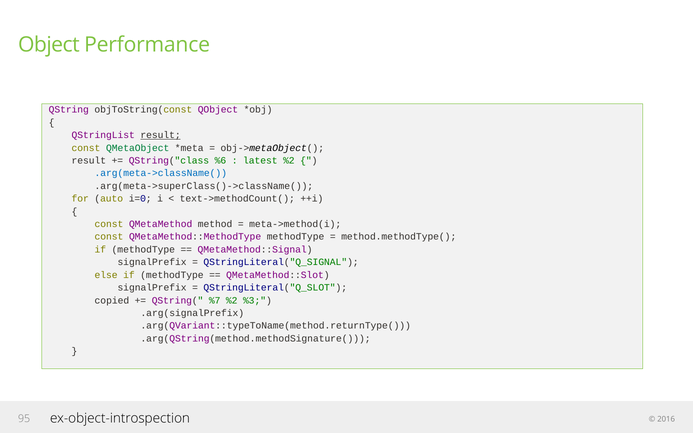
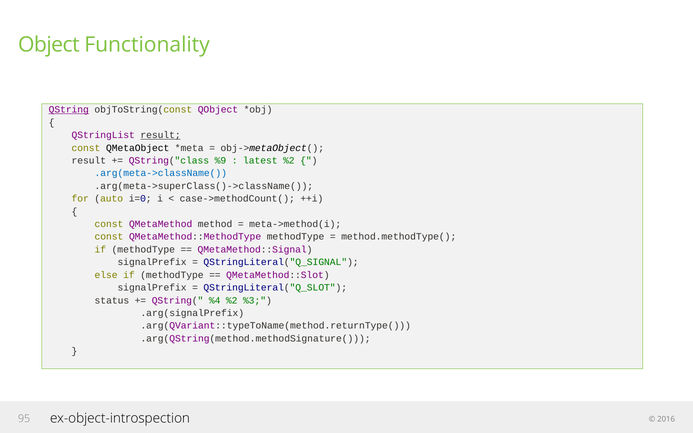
Performance: Performance -> Functionality (147, 45)
QString underline: none -> present (69, 110)
QMetaObject colour: green -> black (138, 148)
%6: %6 -> %9 (220, 161)
text->methodCount(: text->methodCount( -> case->methodCount( (237, 199)
copied: copied -> status (112, 300)
%7: %7 -> %4 (215, 300)
